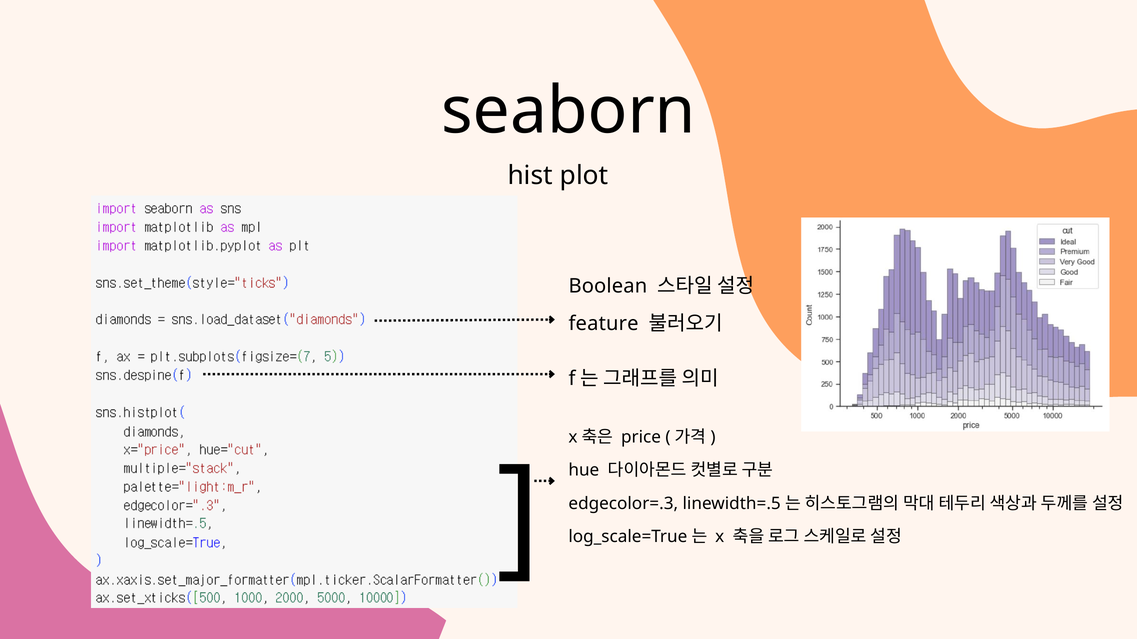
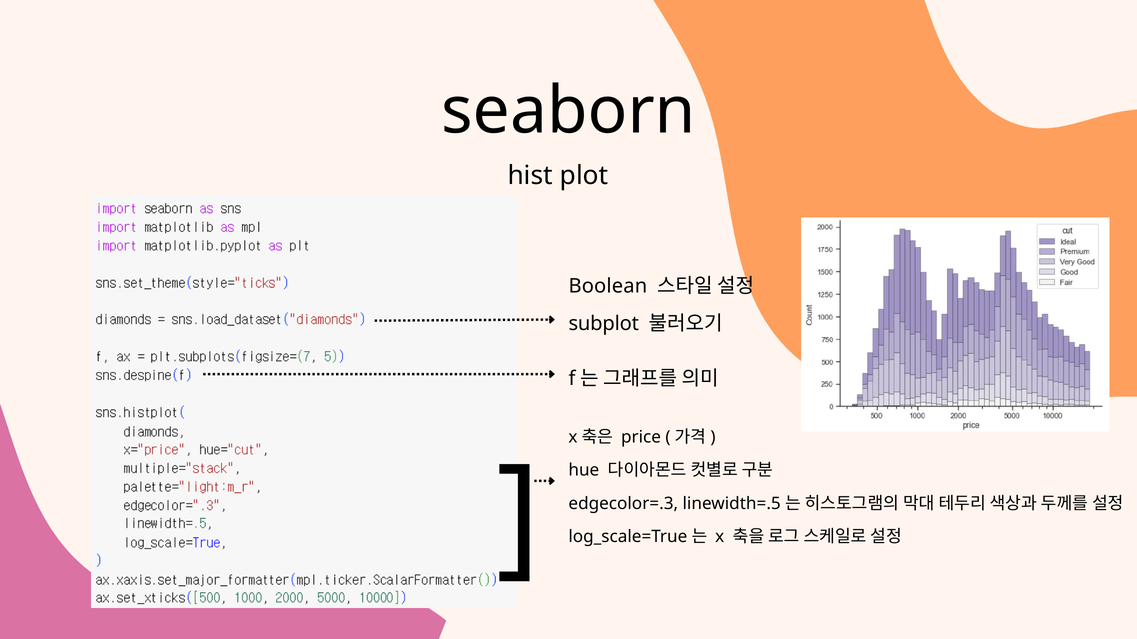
feature: feature -> subplot (604, 324)
